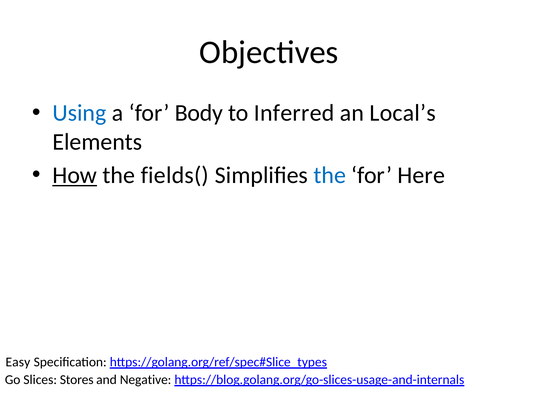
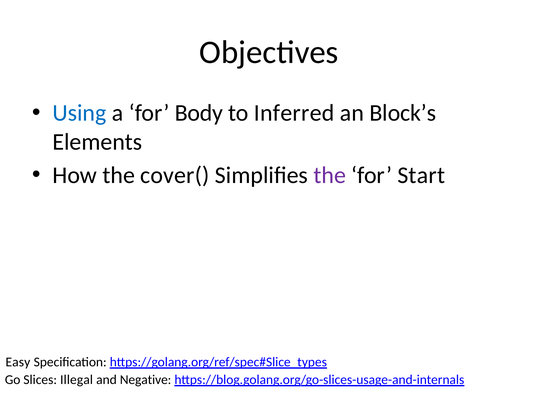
Local’s: Local’s -> Block’s (403, 113)
How underline: present -> none (75, 175)
fields(: fields( -> cover( (175, 175)
the colour: blue -> purple (330, 175)
Here: Here -> Start (421, 175)
Stores: Stores -> Illegal (77, 379)
